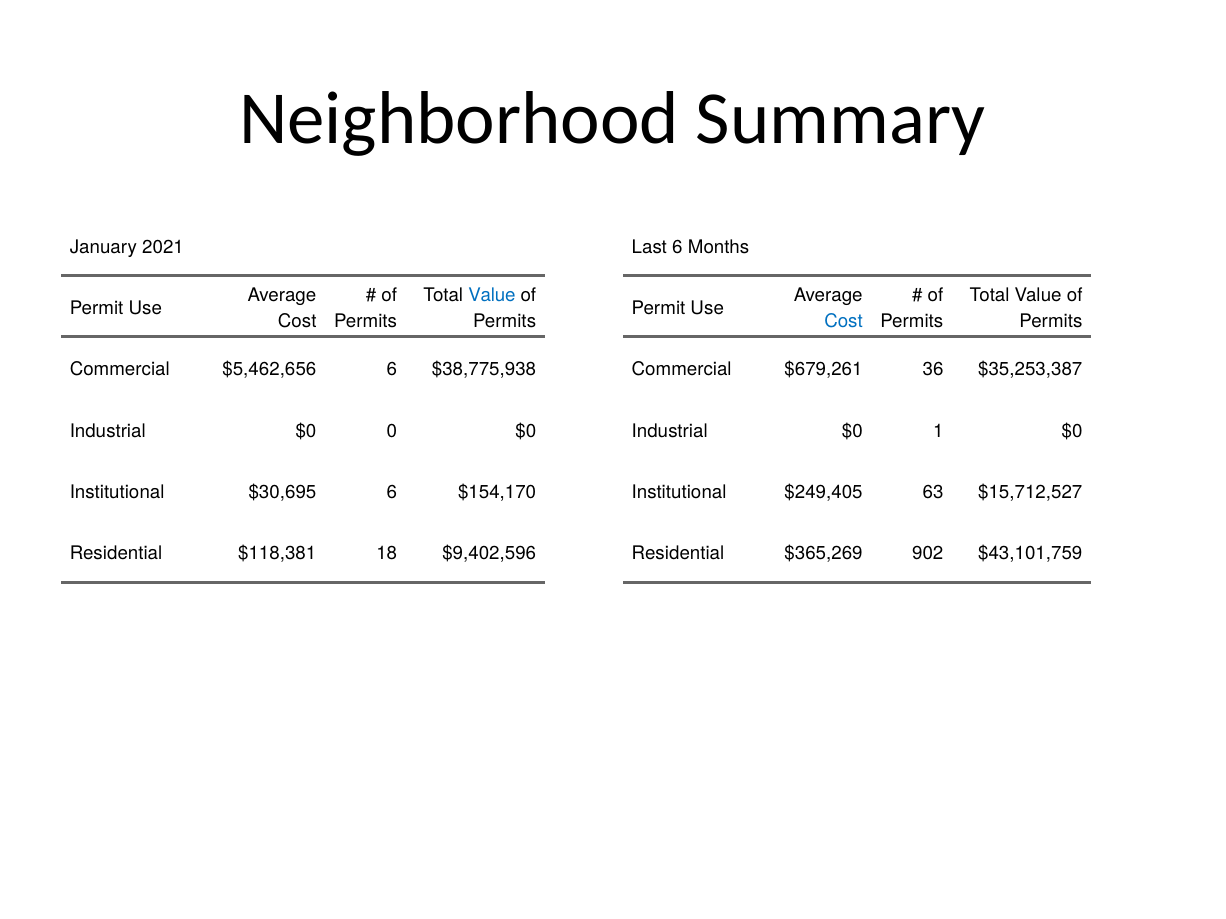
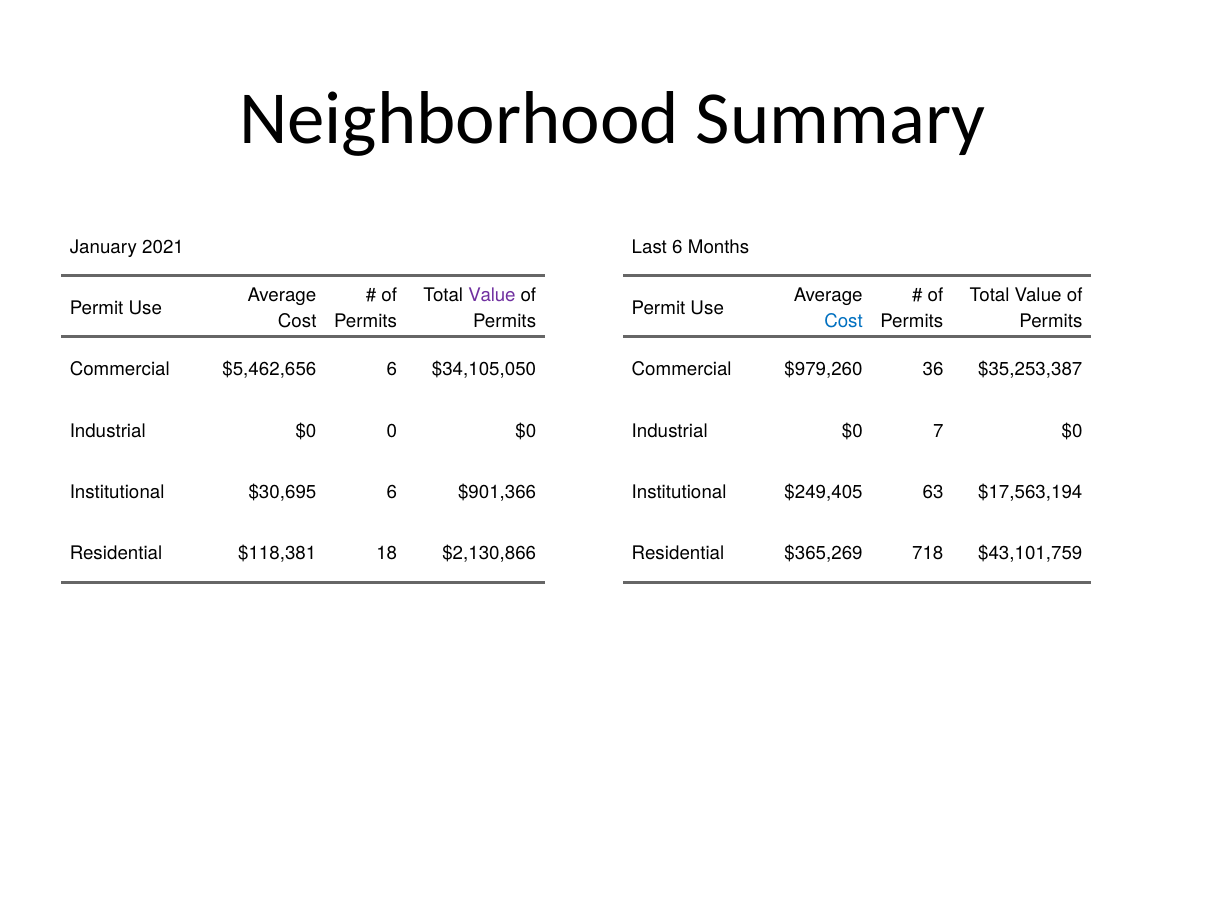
Value colour: blue -> purple (492, 295)
$38,775,938: $38,775,938 -> $34,105,050 (484, 370)
$679,261: $679,261 -> $979,260 (824, 370)
1: 1 -> 7 (938, 431)
$154,170: $154,170 -> $901,366 (497, 492)
$15,712,527: $15,712,527 -> $17,563,194 (1030, 492)
$9,402,596: $9,402,596 -> $2,130,866 (489, 554)
902: 902 -> 718 (928, 554)
